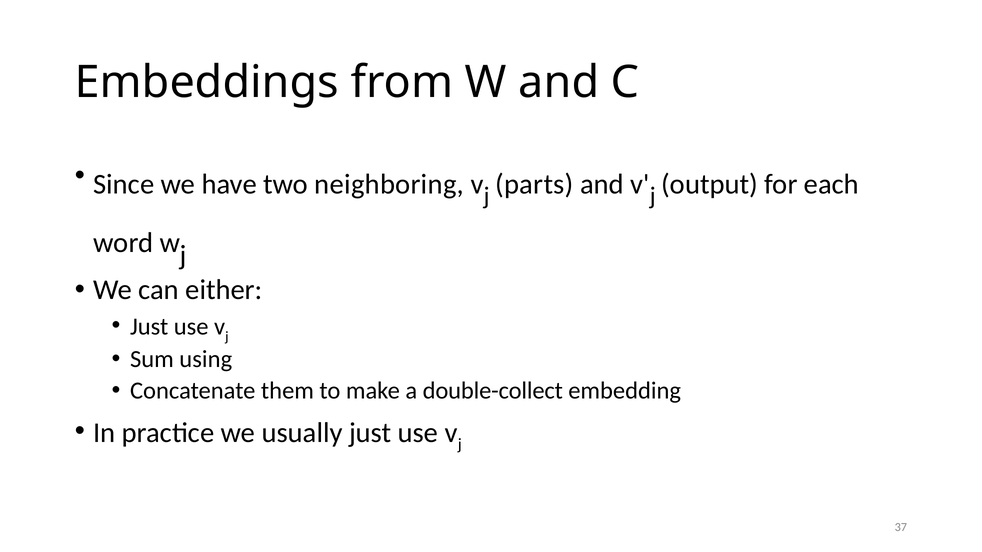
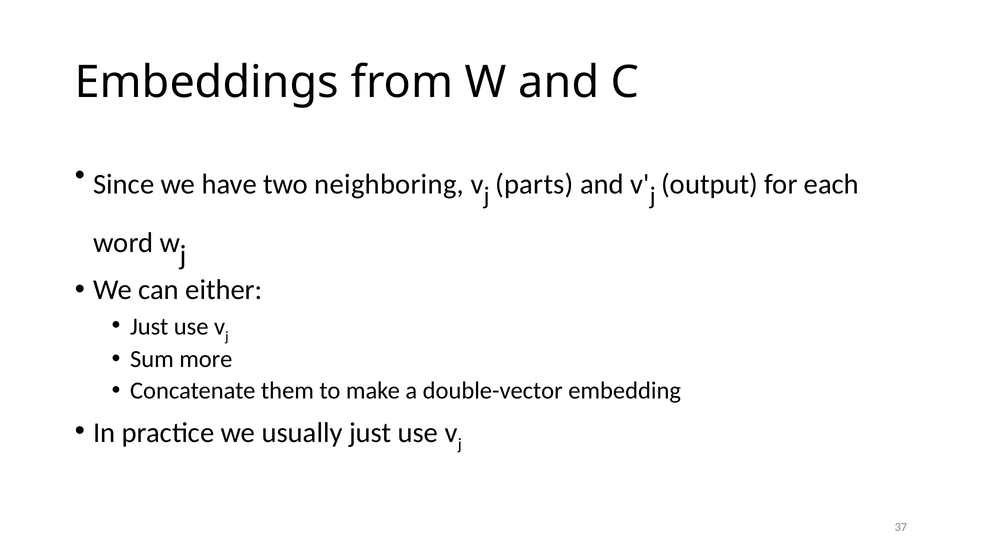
using: using -> more (206, 359)
double-collect: double-collect -> double-vector (493, 391)
